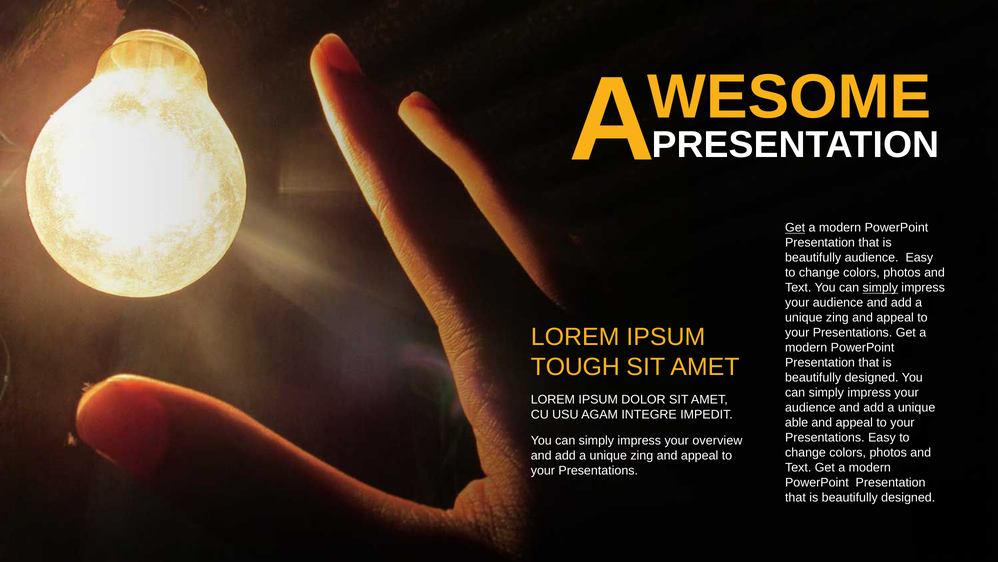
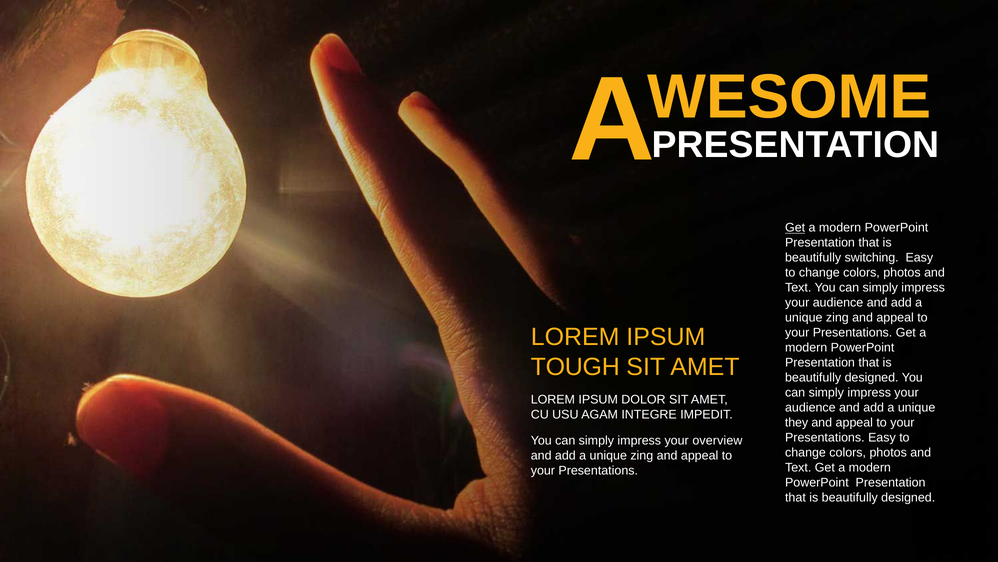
beautifully audience: audience -> switching (872, 258)
simply underline: present -> none (880, 287)
able: able -> they (797, 422)
